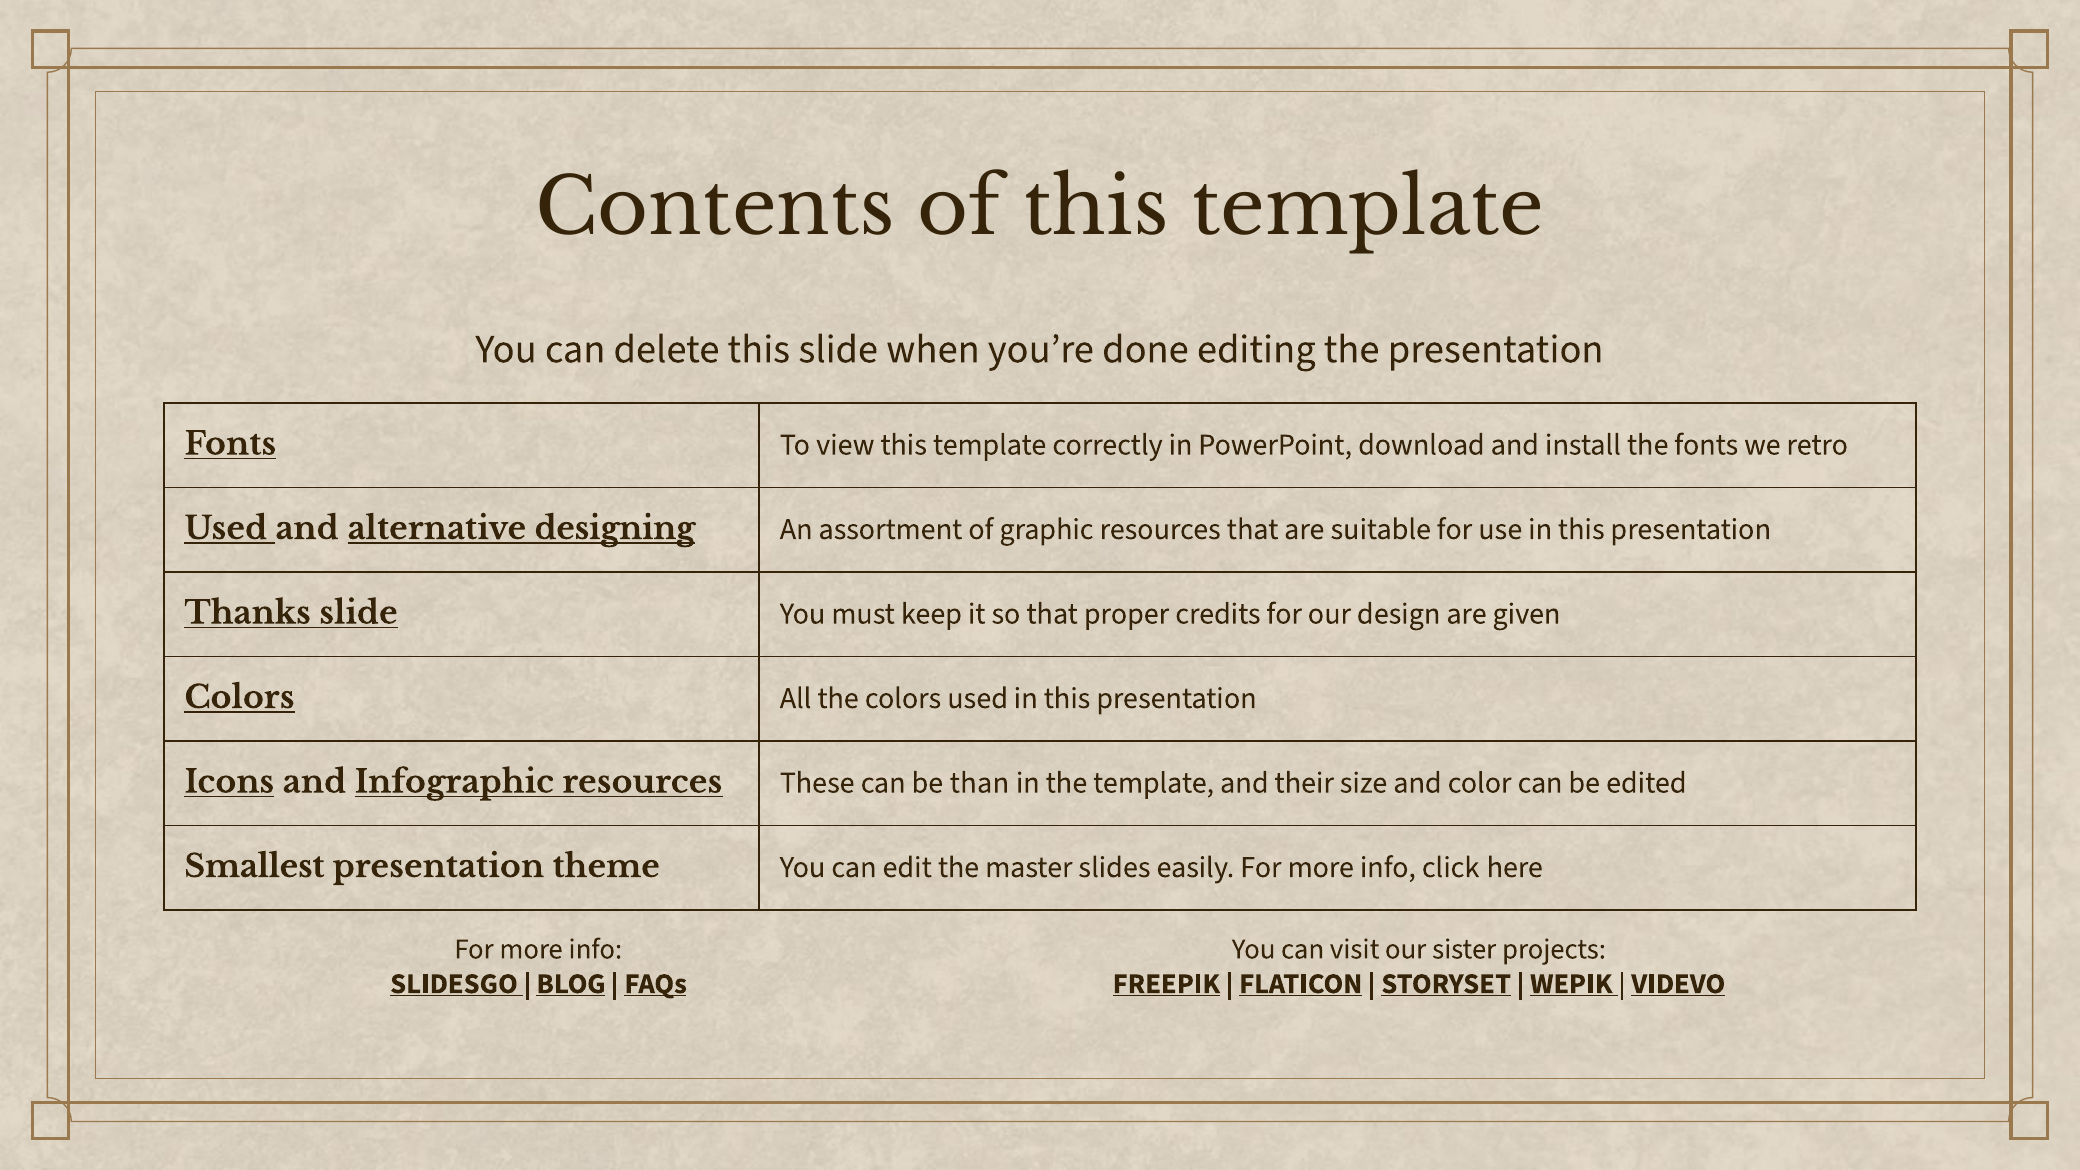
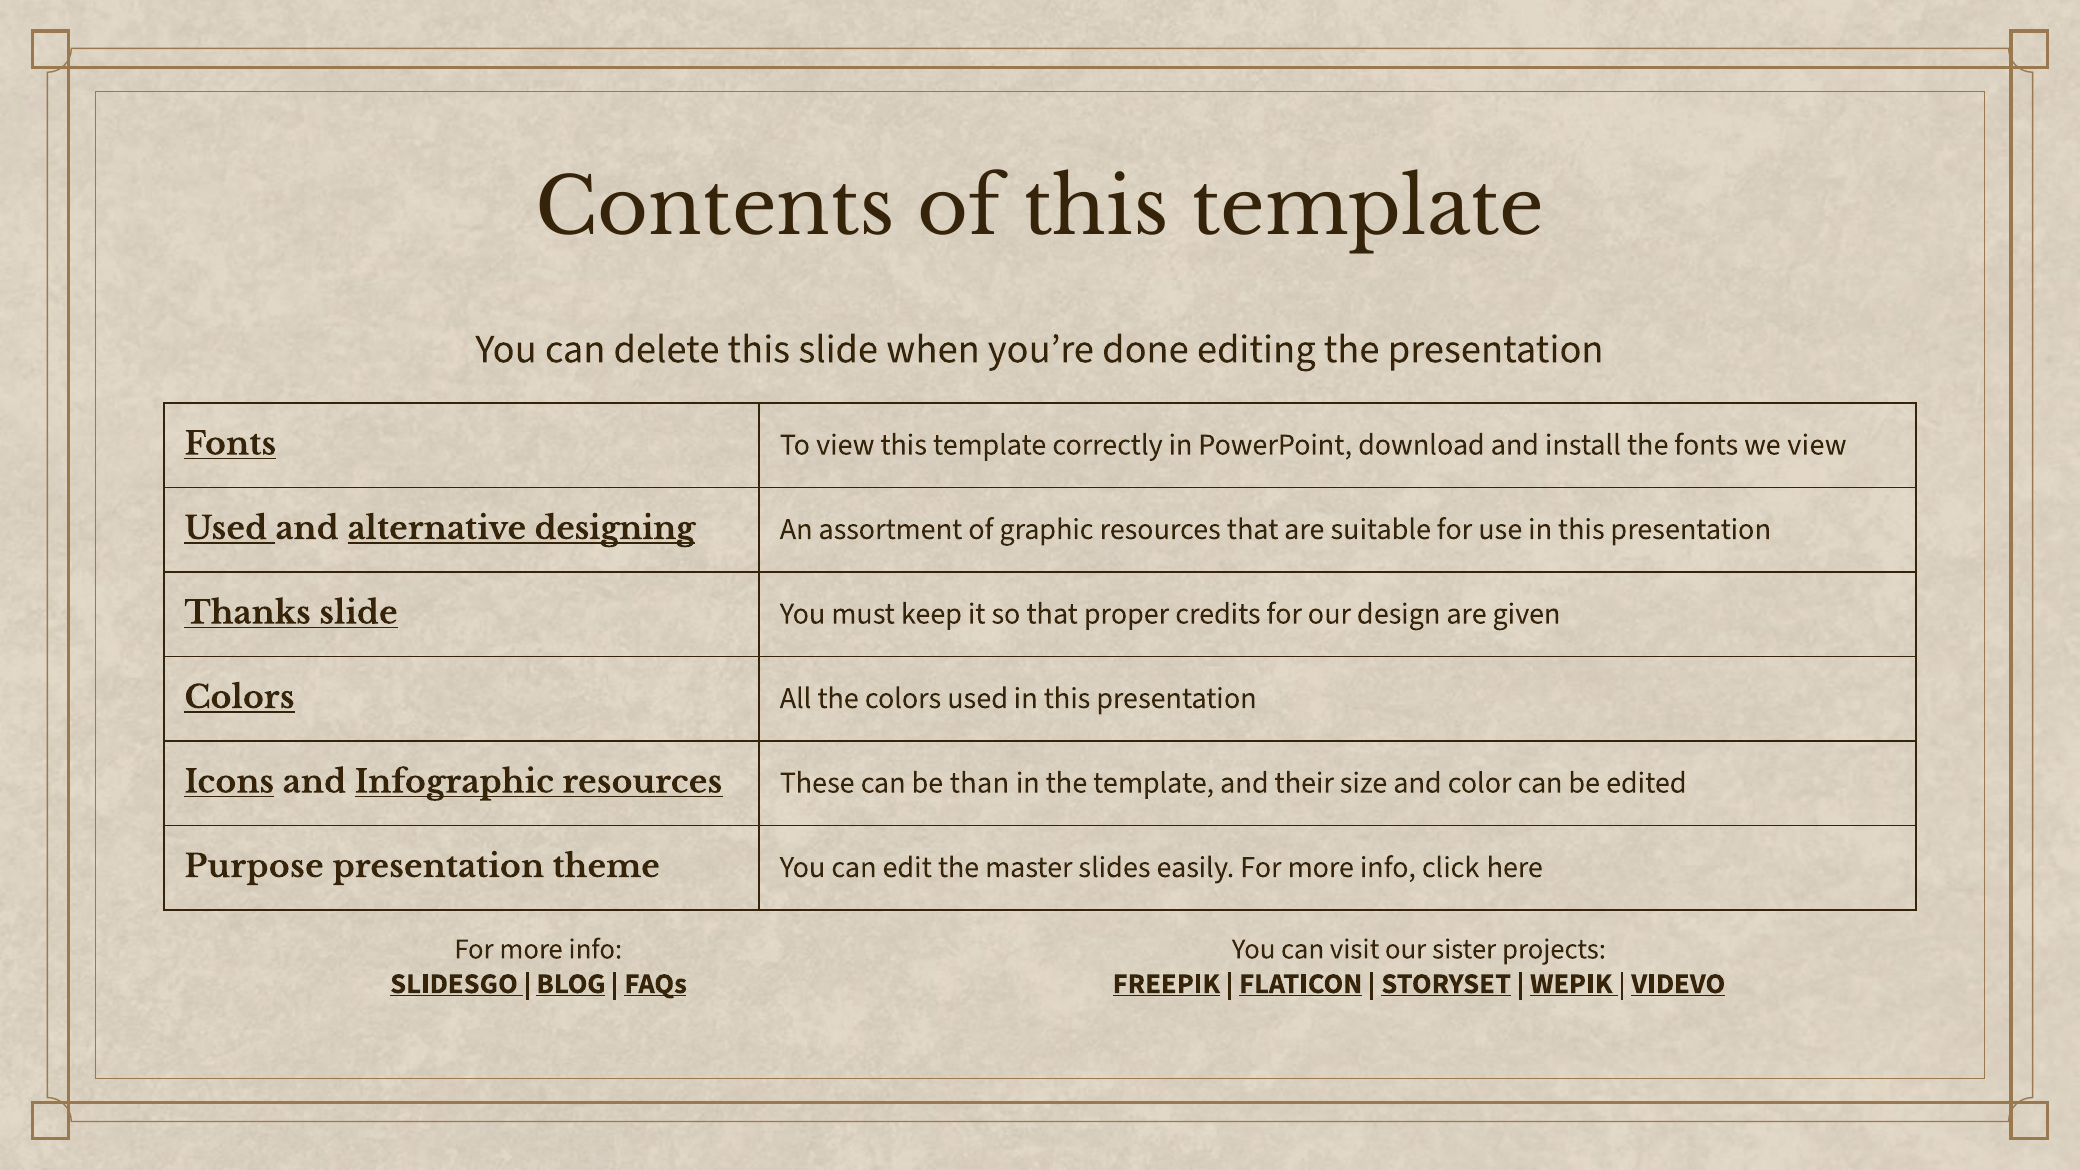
we retro: retro -> view (1817, 445)
Smallest: Smallest -> Purpose (254, 867)
